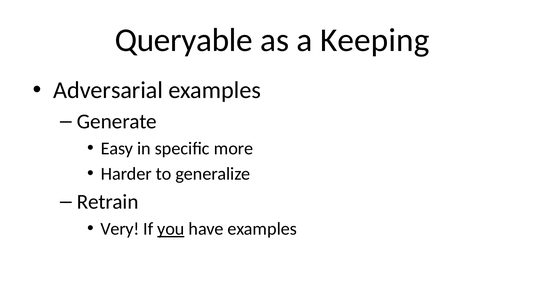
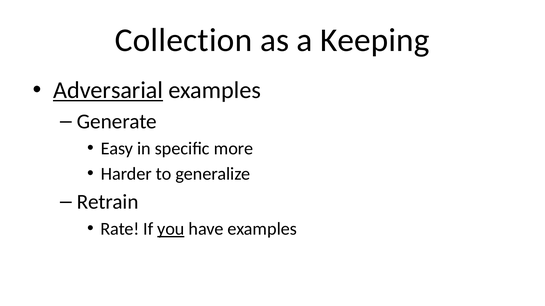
Queryable: Queryable -> Collection (183, 40)
Adversarial underline: none -> present (108, 91)
Very: Very -> Rate (120, 229)
